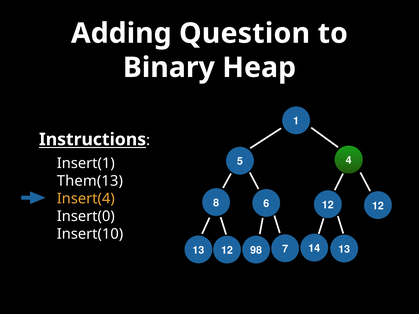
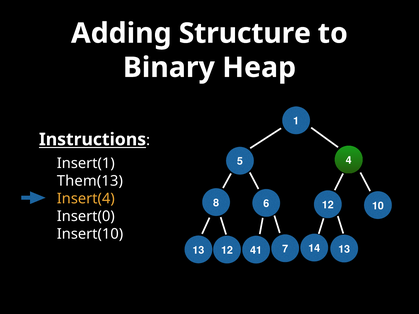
Question: Question -> Structure (245, 33)
12: 12 -> 10 (378, 206)
98: 98 -> 41 (256, 251)
